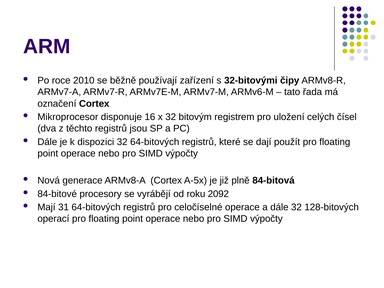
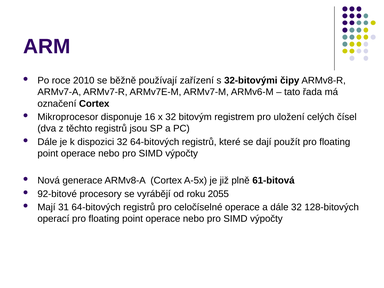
84-bitová: 84-bitová -> 61-bitová (273, 180)
84-bitové: 84-bitové -> 92-bitové (57, 194)
2092: 2092 -> 2055 (218, 194)
